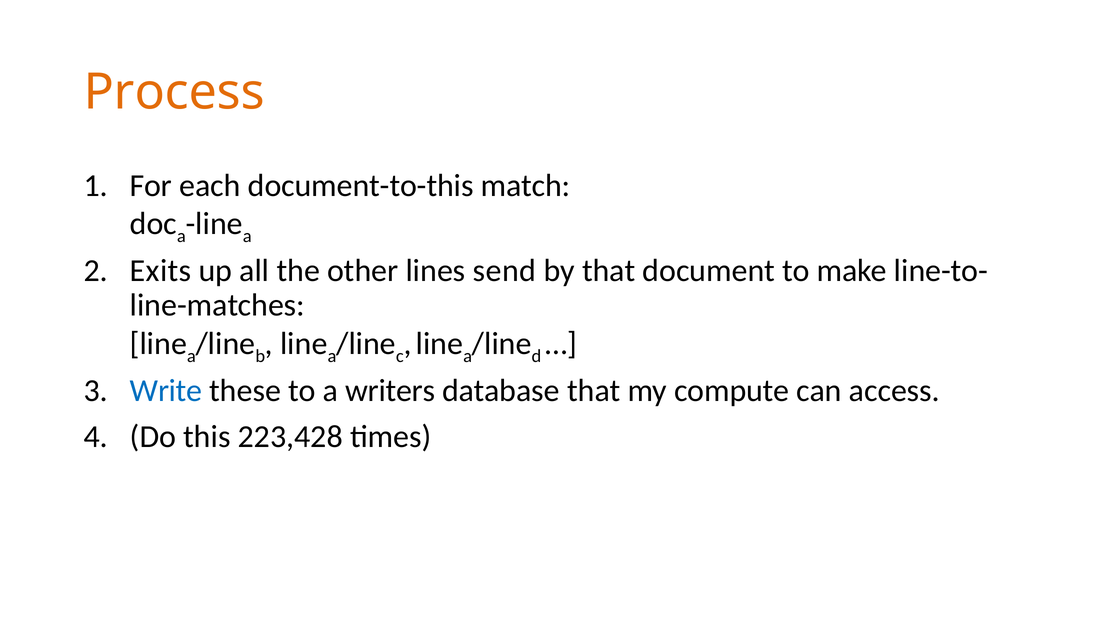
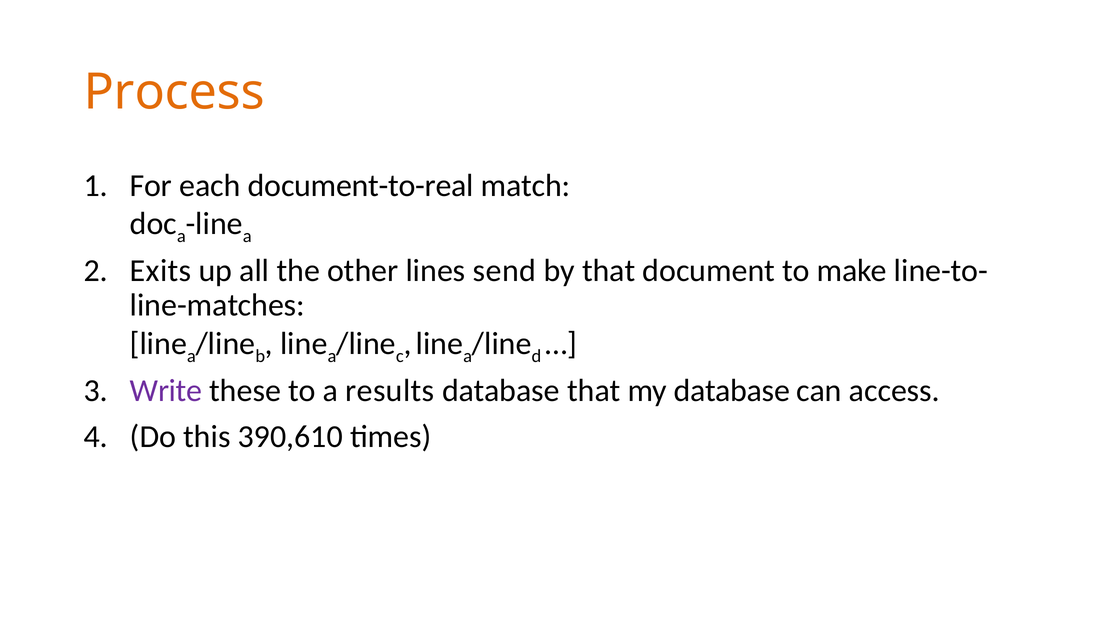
document-to-this: document-to-this -> document-to-real (361, 185)
Write colour: blue -> purple (166, 391)
writers: writers -> results (390, 391)
my compute: compute -> database (732, 391)
223,428: 223,428 -> 390,610 (290, 437)
